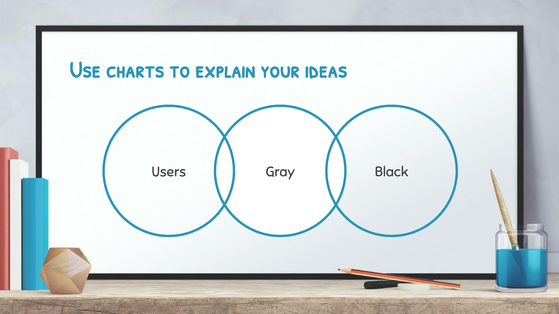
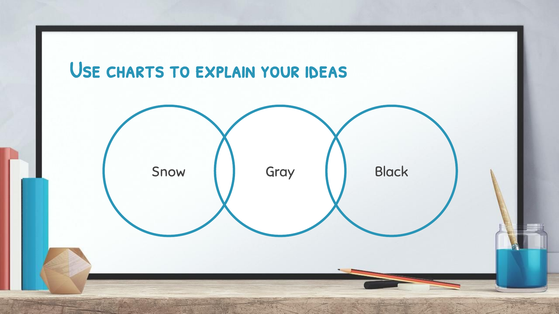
Users: Users -> Snow (169, 172)
